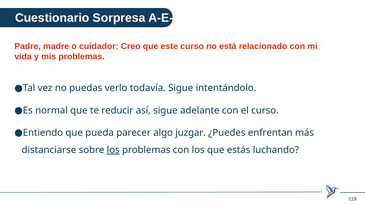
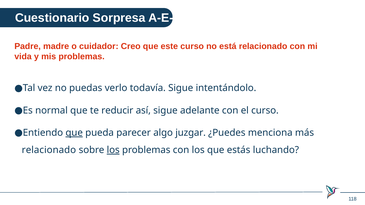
que underline: none -> present (74, 133)
enfrentan: enfrentan -> menciona (270, 133)
distanciarse: distanciarse -> relacionado (49, 150)
